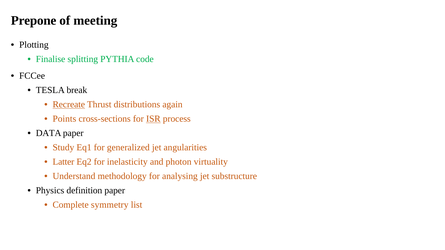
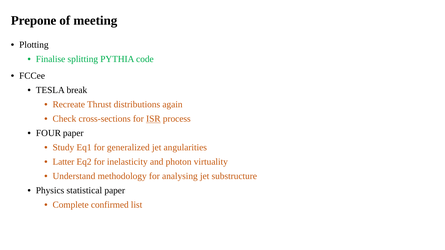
Recreate underline: present -> none (69, 105)
Points: Points -> Check (64, 119)
DATA: DATA -> FOUR (48, 133)
definition: definition -> statistical (84, 191)
symmetry: symmetry -> confirmed (110, 205)
